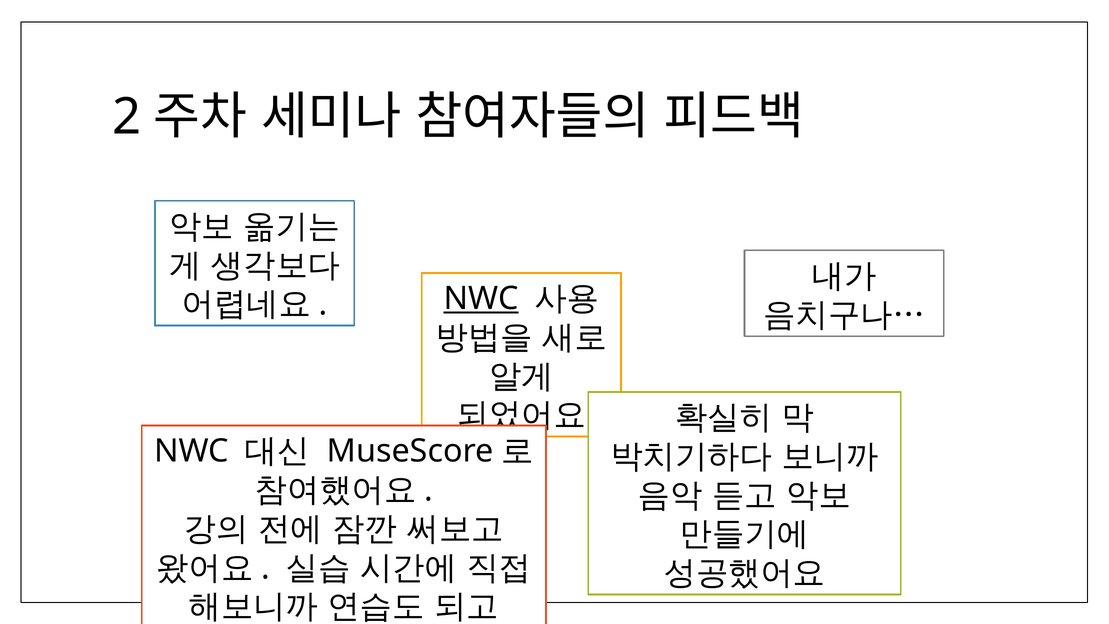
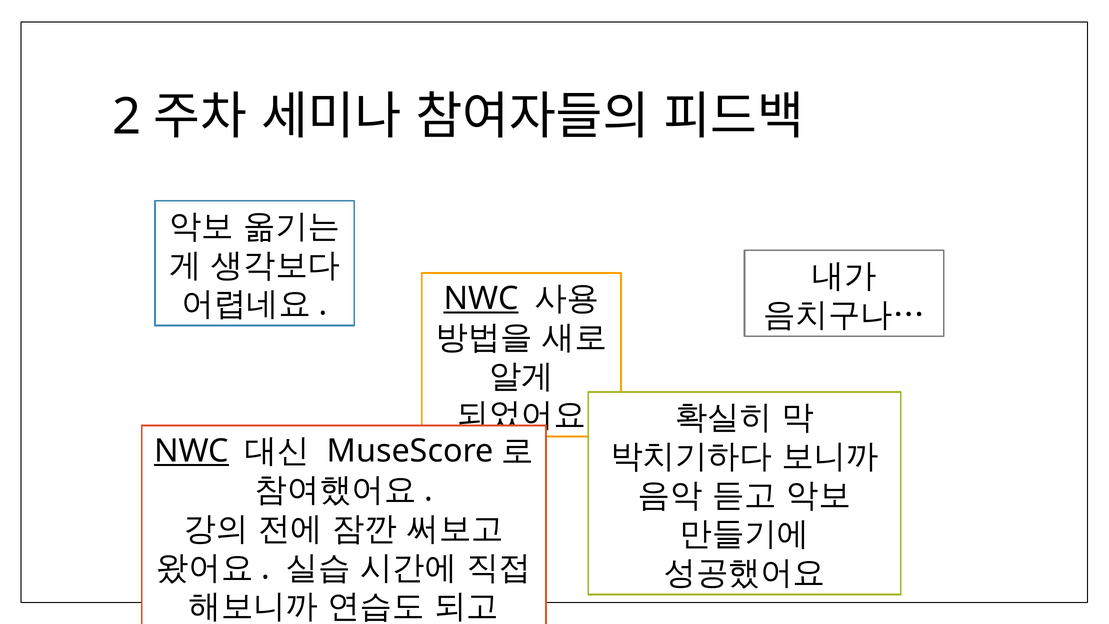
NWC underline: none -> present (192, 451)
